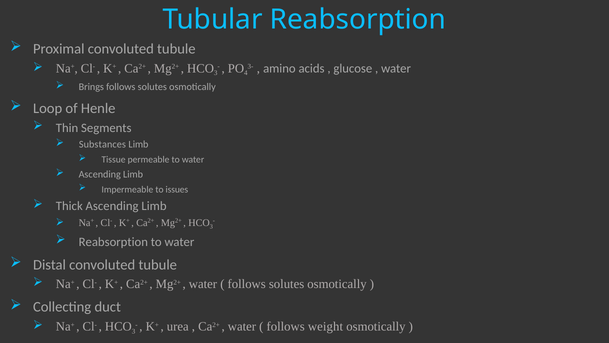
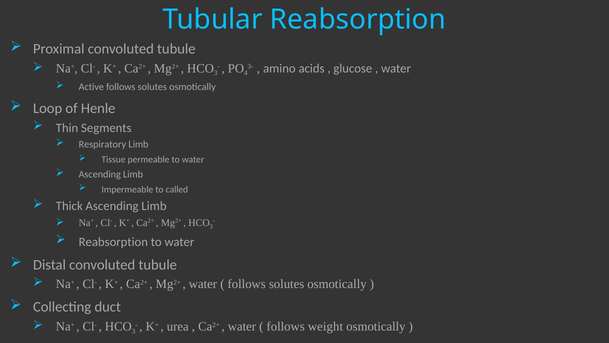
Brings: Brings -> Active (91, 87)
Substances: Substances -> Respiratory (102, 144)
issues: issues -> called (177, 189)
